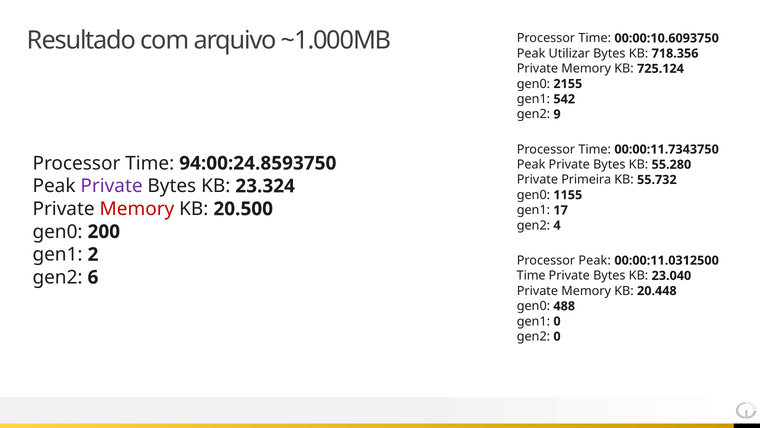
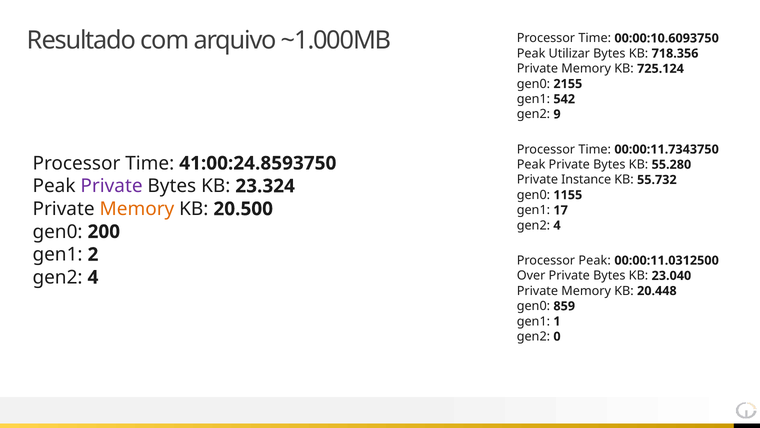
94:00:24.8593750: 94:00:24.8593750 -> 41:00:24.8593750 (258, 163)
Primeira: Primeira -> Instance (586, 180)
Memory colour: red -> orange (137, 209)
6: 6 -> 4 (93, 277)
Time: Time -> Over (531, 275)
488: 488 -> 859 (564, 306)
gen1 0: 0 -> 1 (557, 321)
